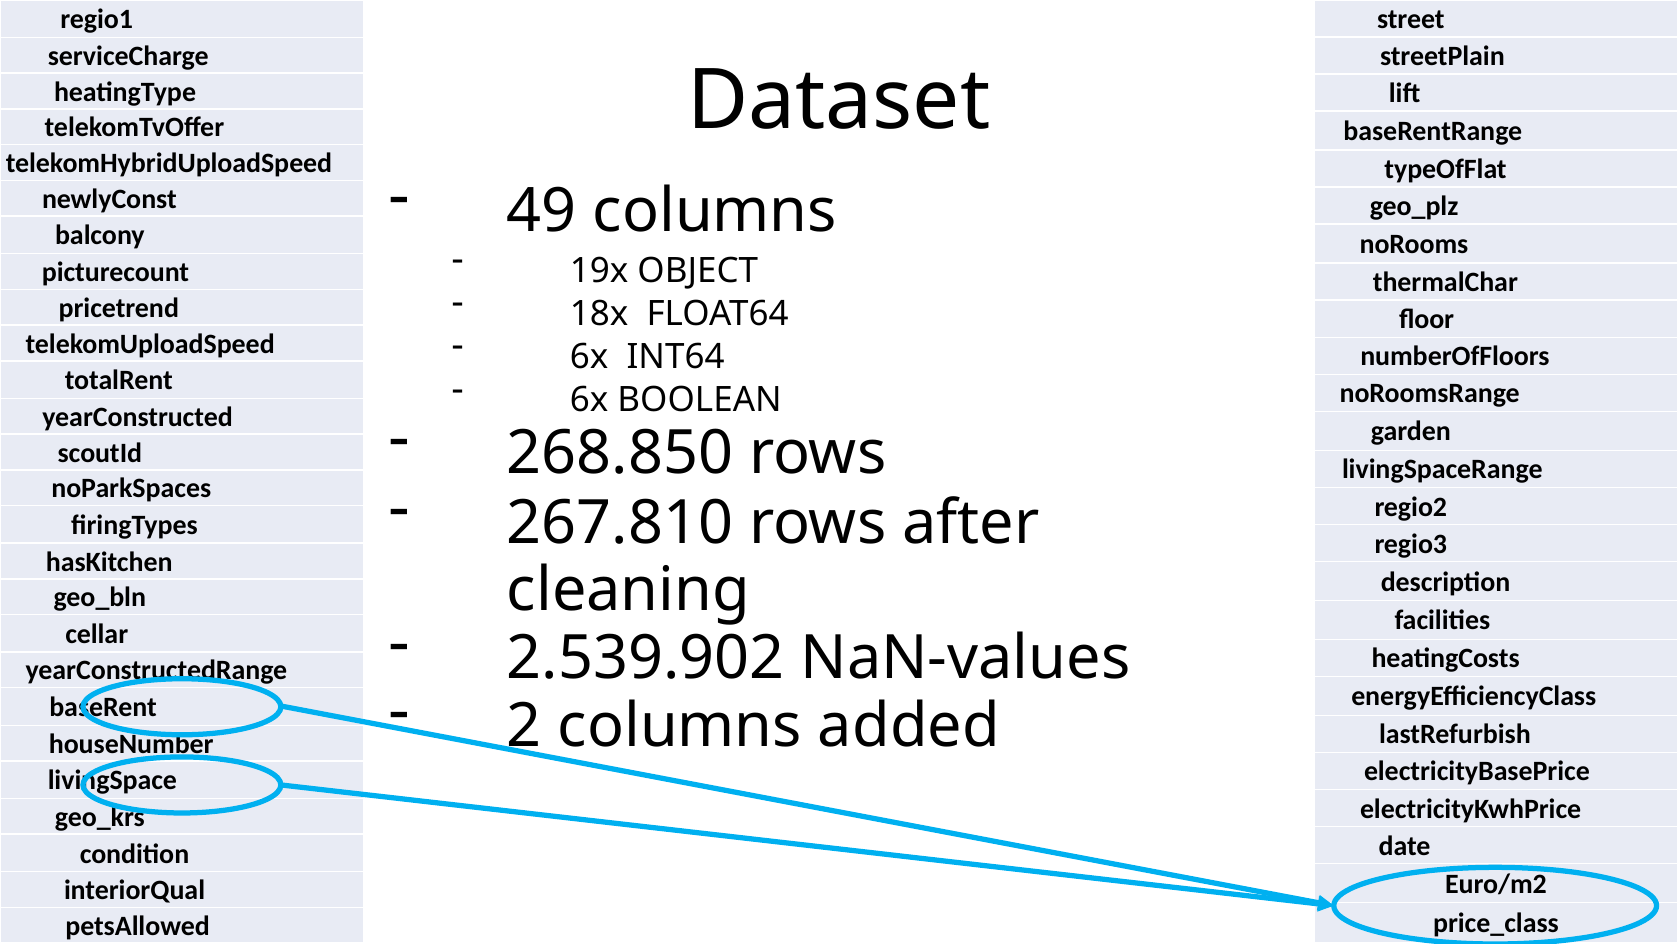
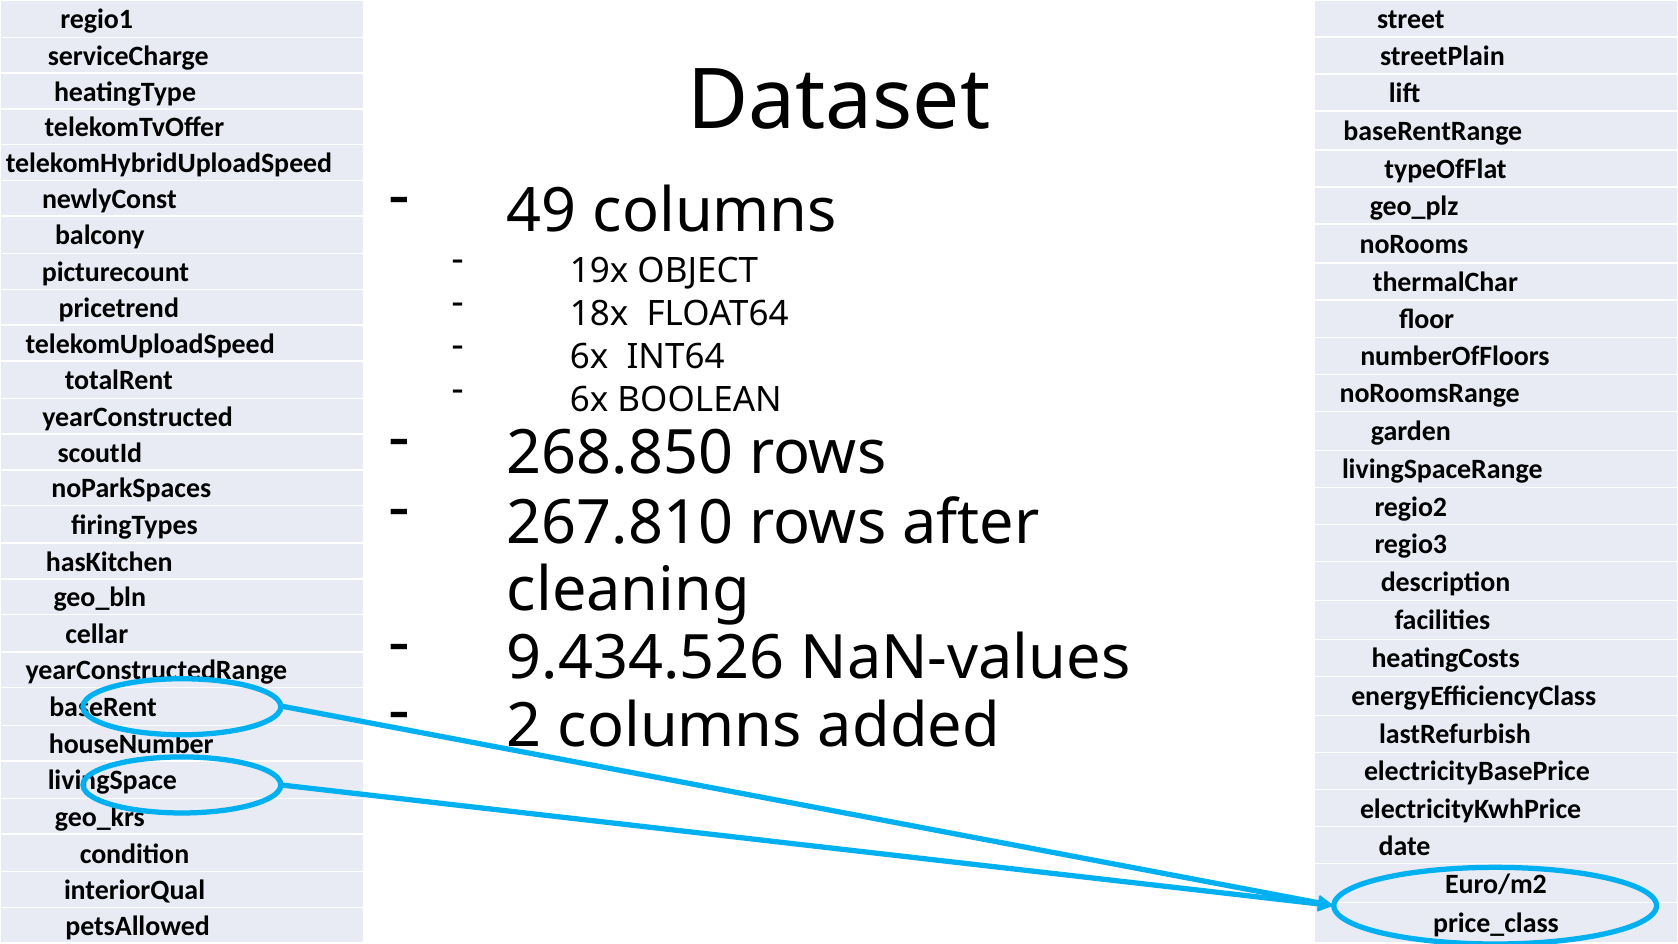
2.539.902: 2.539.902 -> 9.434.526 (646, 658)
